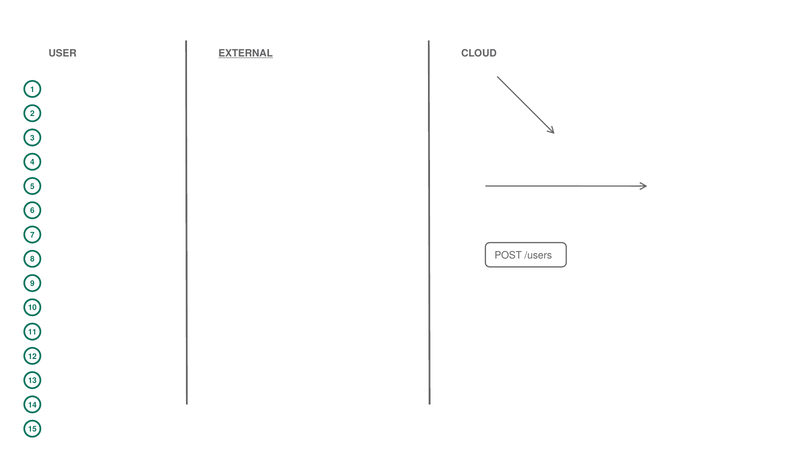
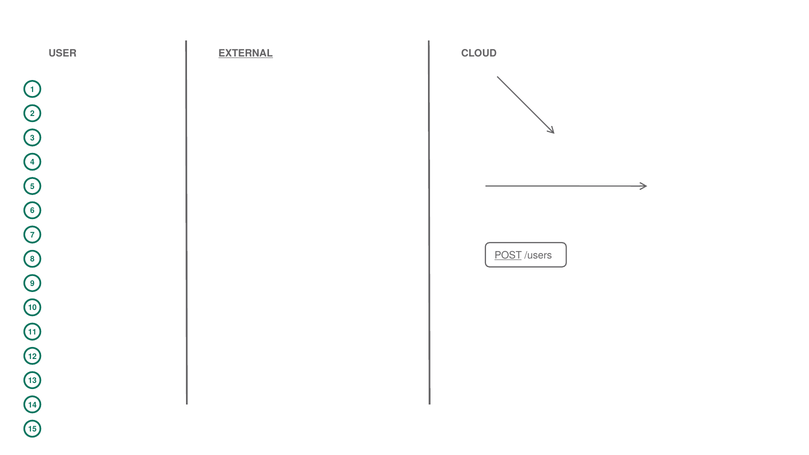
POST underline: none -> present (508, 255)
